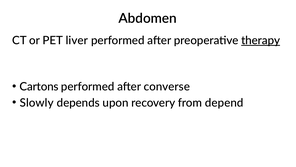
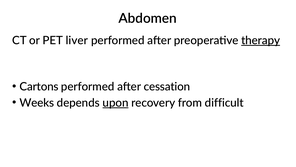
converse: converse -> cessation (167, 86)
Slowly: Slowly -> Weeks (37, 102)
upon underline: none -> present (116, 102)
depend: depend -> difficult (224, 102)
